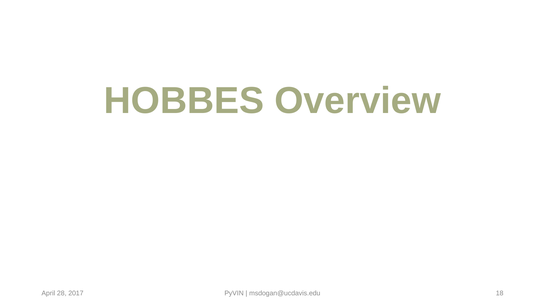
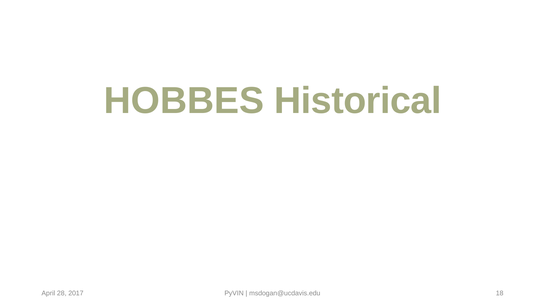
Overview: Overview -> Historical (358, 101)
